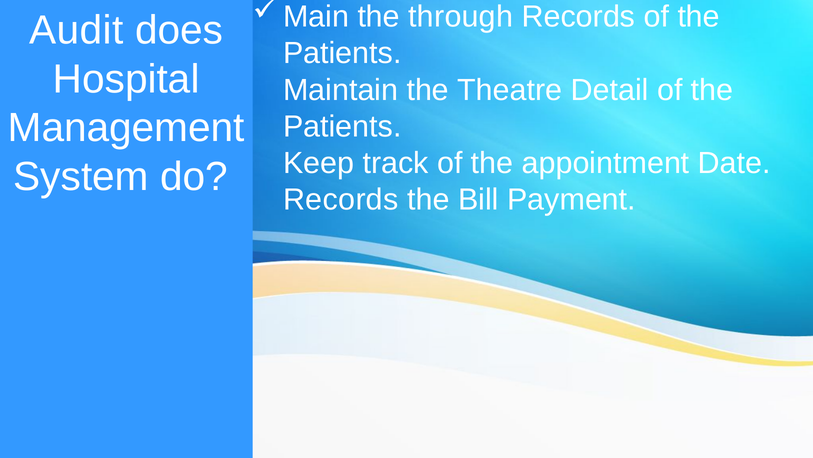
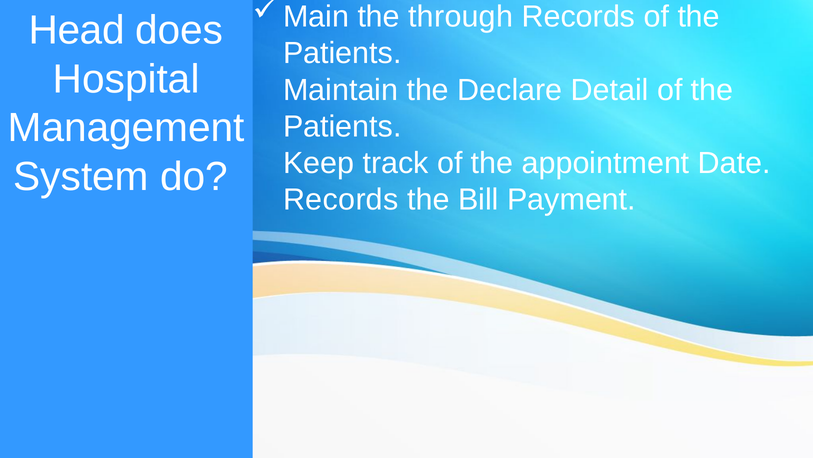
Audit: Audit -> Head (77, 30)
Theatre: Theatre -> Declare (510, 90)
